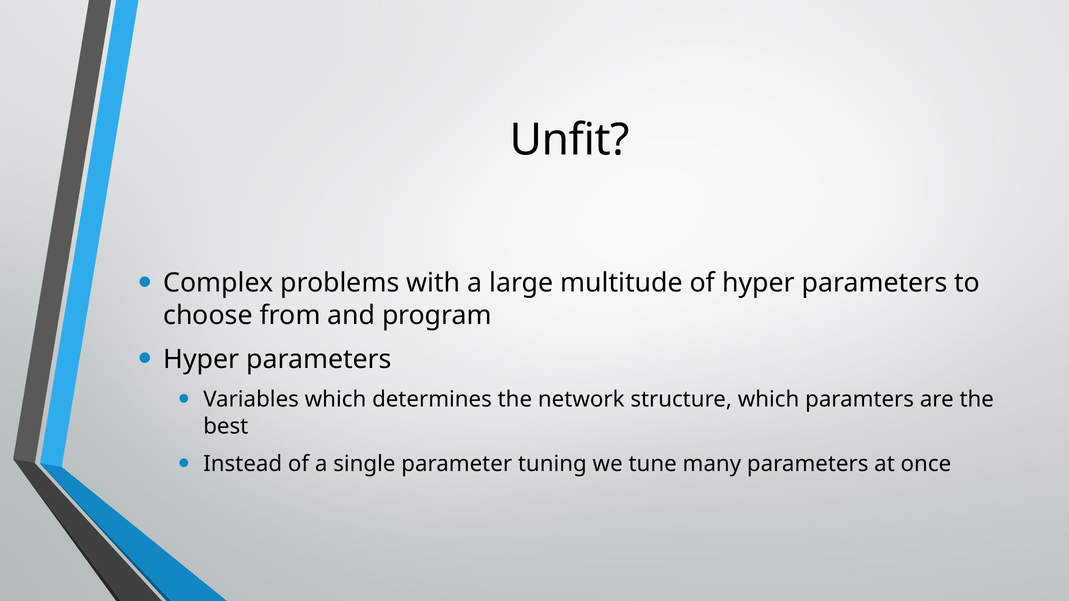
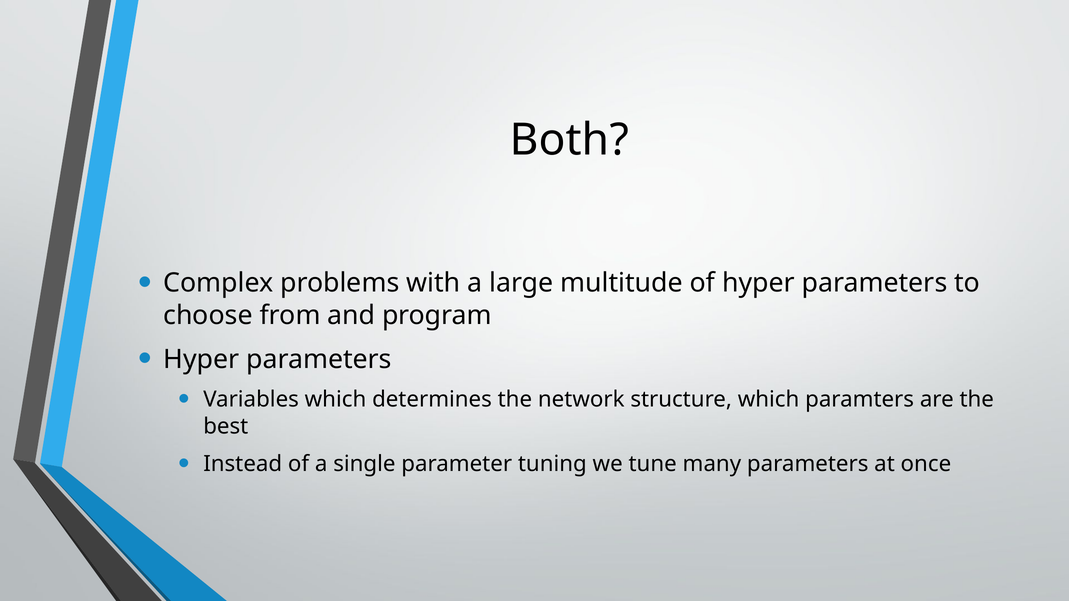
Unfit: Unfit -> Both (569, 140)
